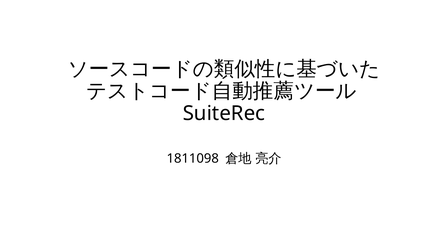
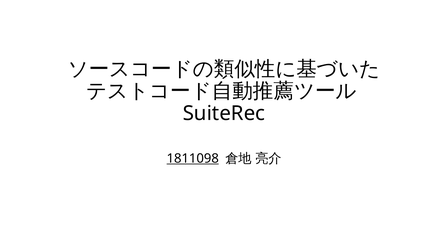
1811098 underline: none -> present (193, 158)
